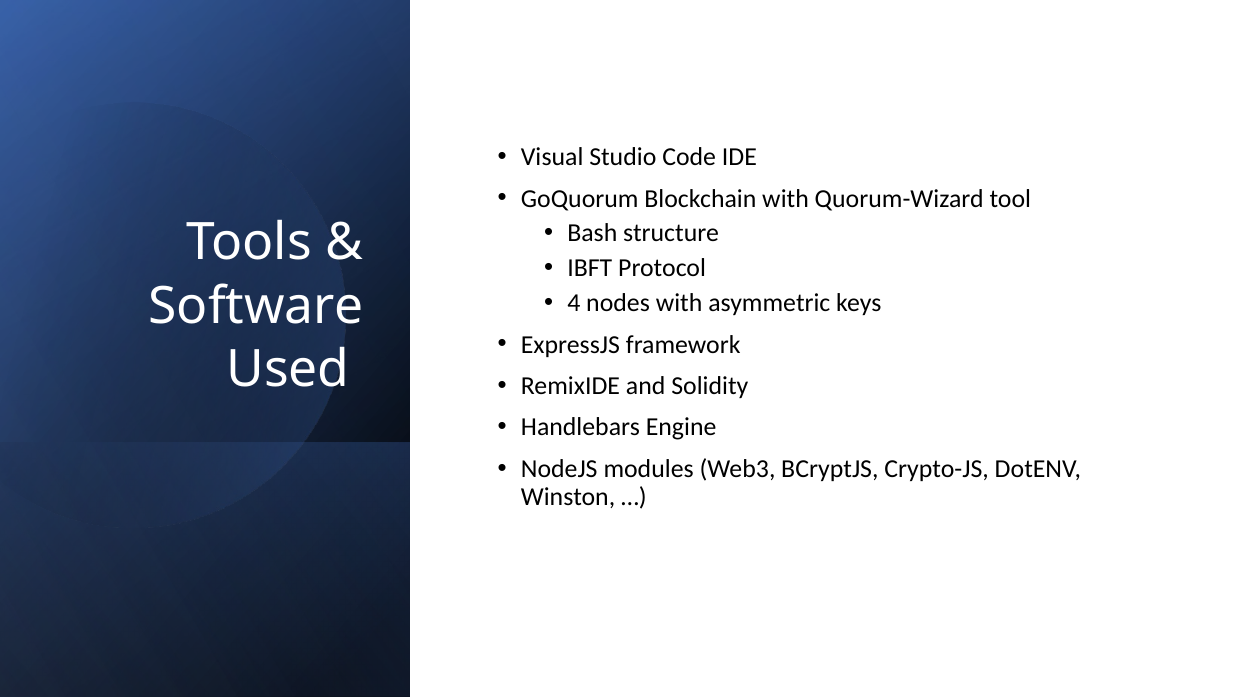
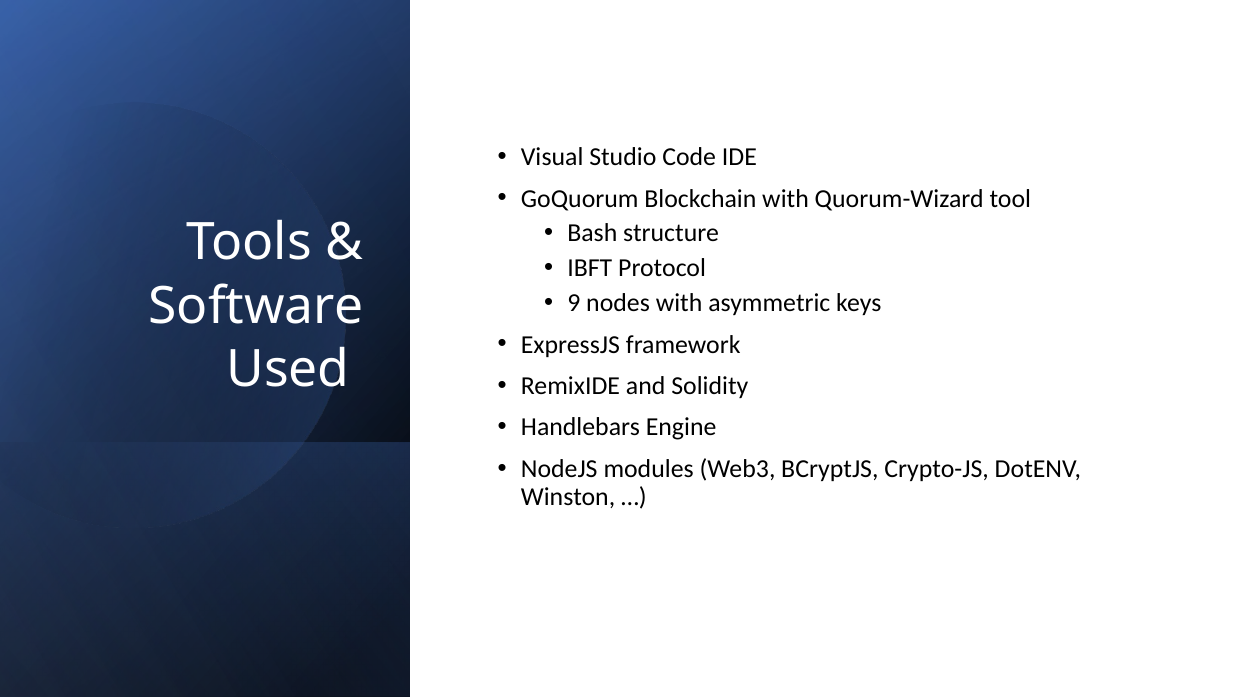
4: 4 -> 9 (574, 303)
